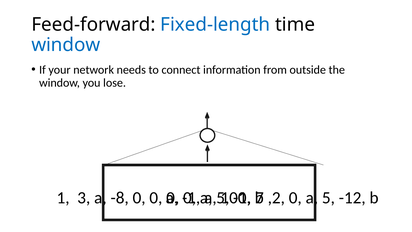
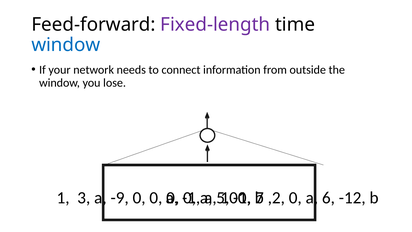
Fixed-length colour: blue -> purple (215, 24)
-8: -8 -> -9 (120, 198)
,2 0 a 5: 5 -> 6 (328, 198)
